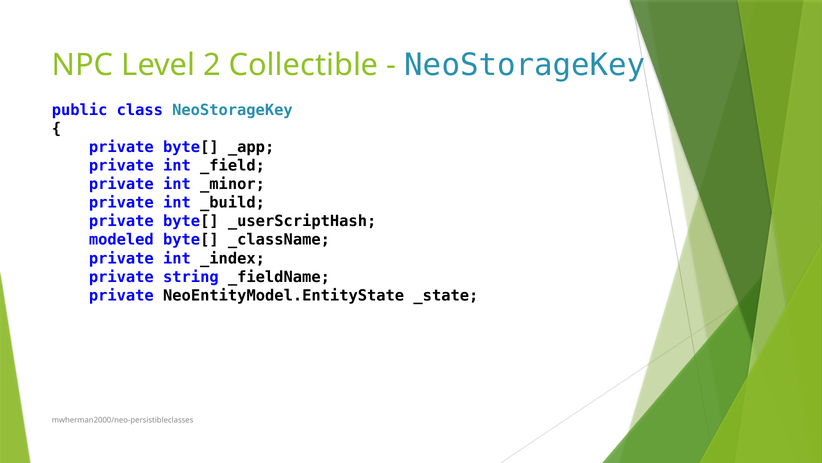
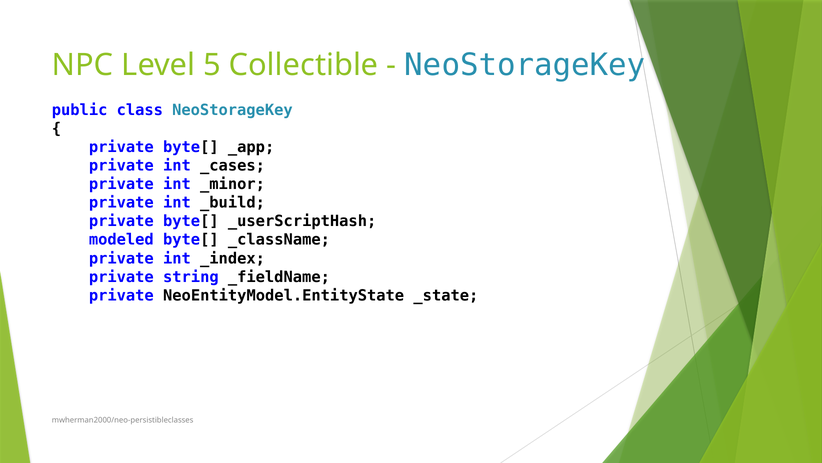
2: 2 -> 5 (212, 65)
_field: _field -> _cases (233, 166)
